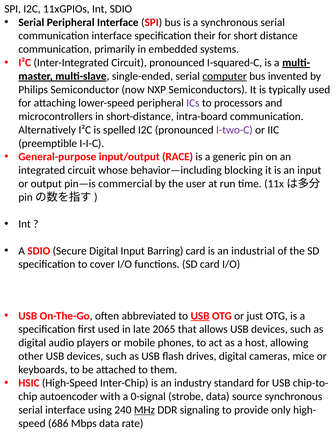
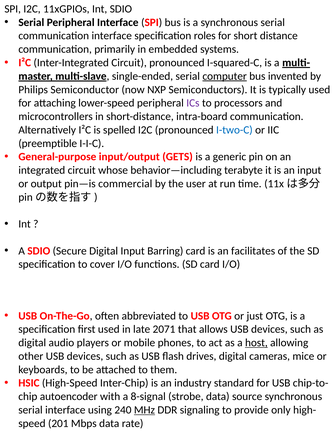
their: their -> roles (205, 36)
I-two-C colour: purple -> blue (234, 130)
RACE: RACE -> GETS (178, 157)
blocking: blocking -> terabyte (243, 170)
industrial: industrial -> facilitates (253, 251)
USB underline: present -> none (200, 316)
2065: 2065 -> 2071 (164, 329)
host underline: none -> present (256, 343)
0-signal: 0-signal -> 8-signal (148, 396)
686: 686 -> 201 (58, 423)
